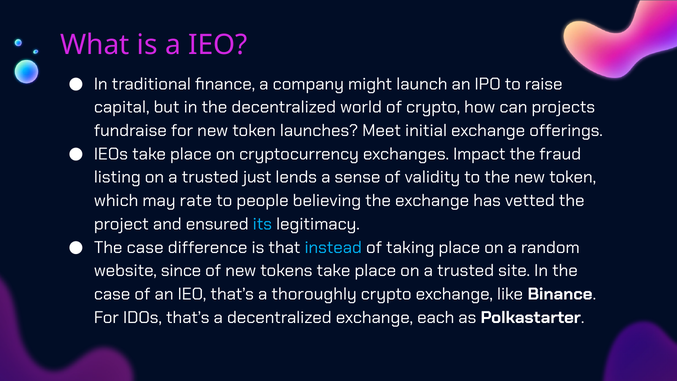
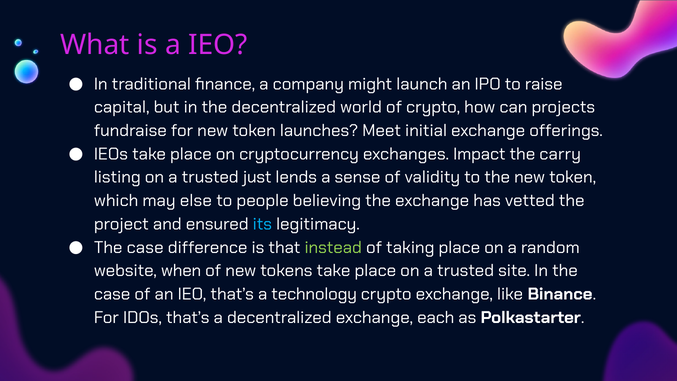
fraud: fraud -> carry (560, 154)
rate: rate -> else (196, 201)
instead colour: light blue -> light green (333, 247)
since: since -> when (181, 271)
thoroughly: thoroughly -> technology (314, 294)
